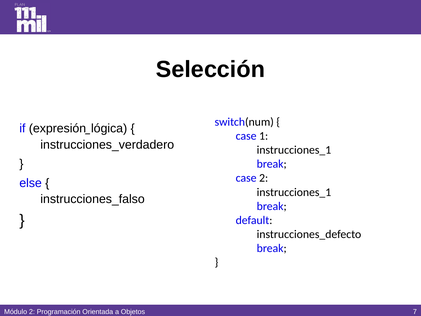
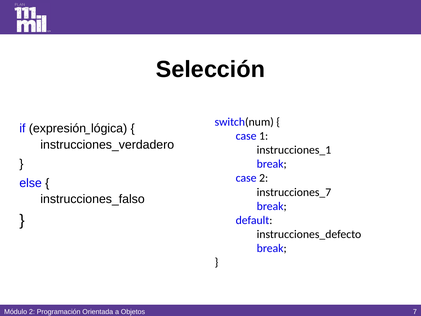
instrucciones_1: instrucciones_1 -> instrucciones_7 (294, 192)
